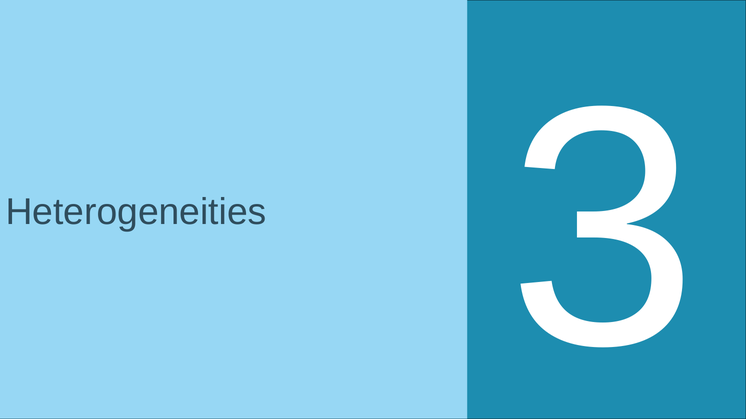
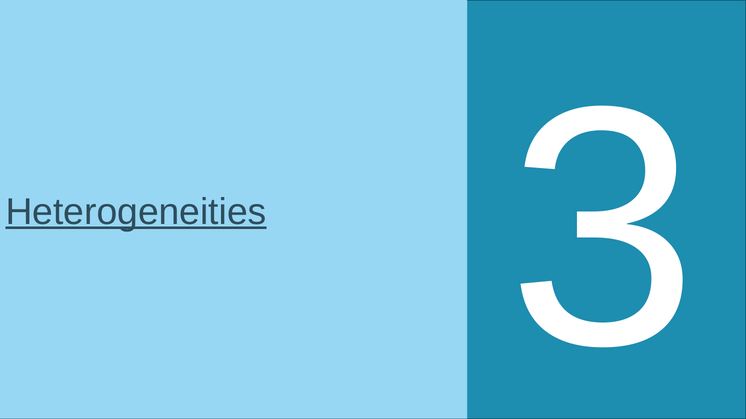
Heterogeneities underline: none -> present (136, 212)
